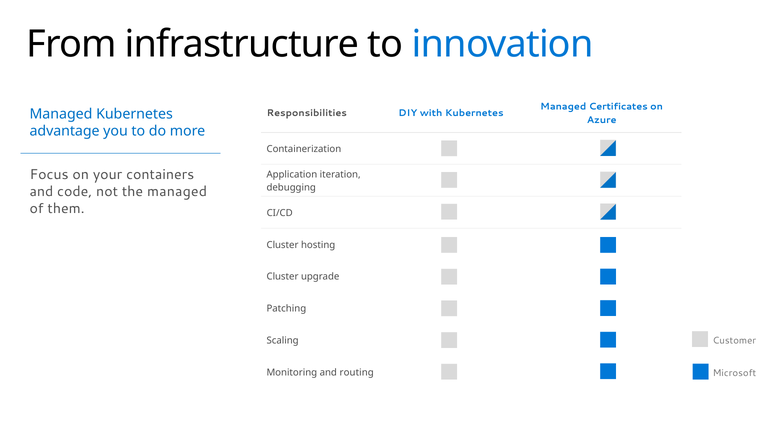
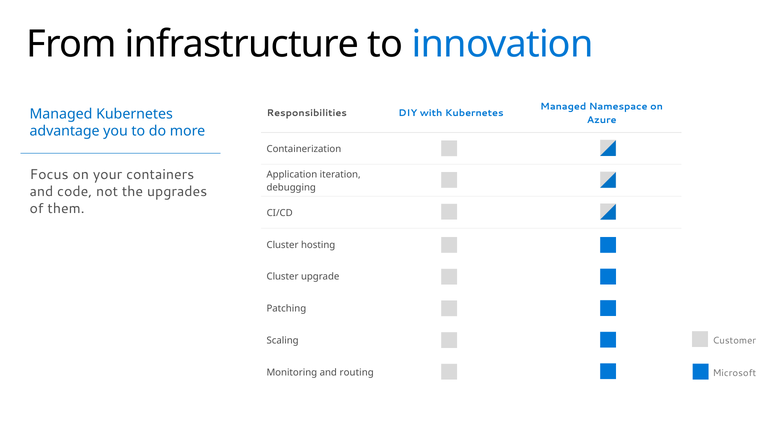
Certificates: Certificates -> Namespace (618, 106)
the managed: managed -> upgrades (177, 192)
